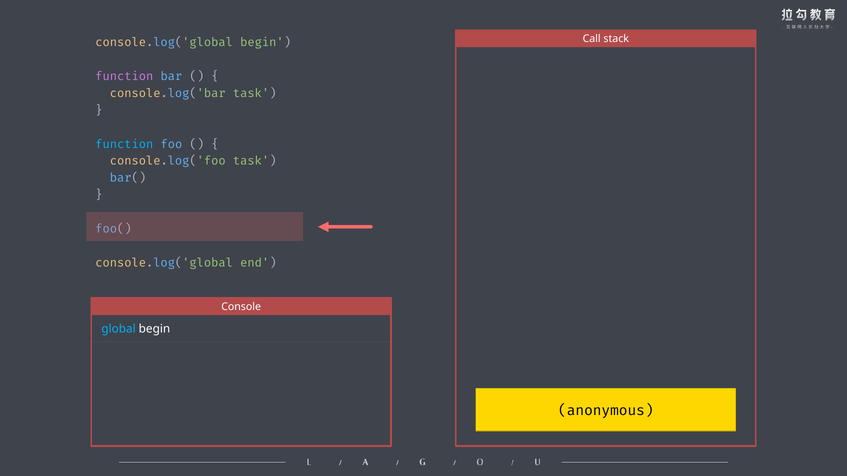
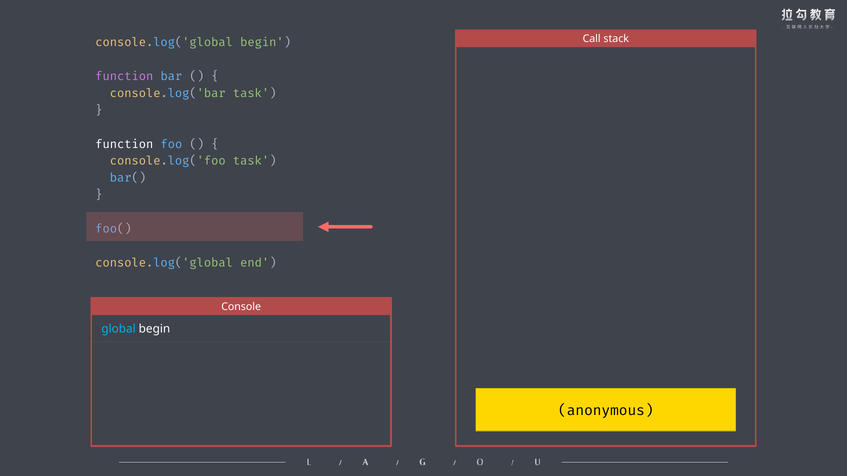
function colour: light blue -> white (124, 144)
